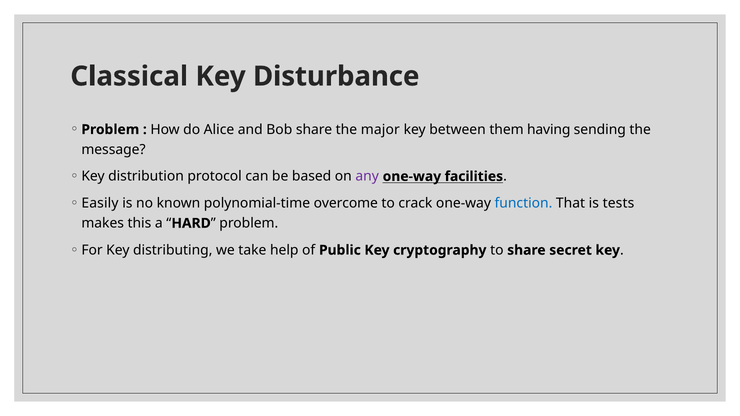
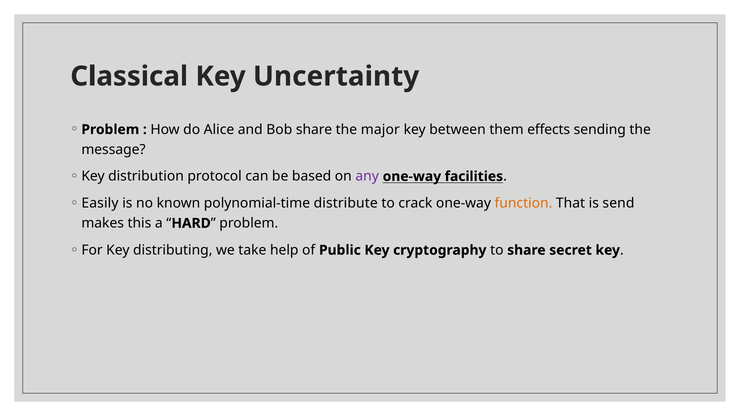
Disturbance: Disturbance -> Uncertainty (336, 76)
having: having -> effects (549, 130)
overcome: overcome -> distribute (346, 203)
function colour: blue -> orange (523, 203)
tests: tests -> send (618, 203)
